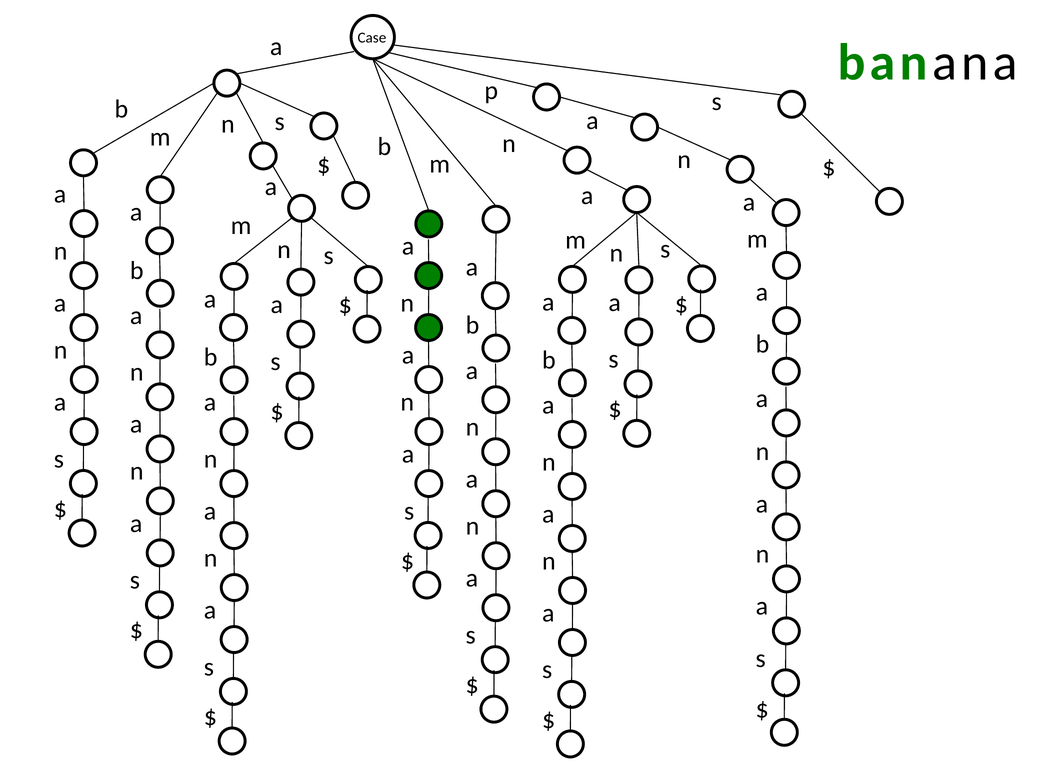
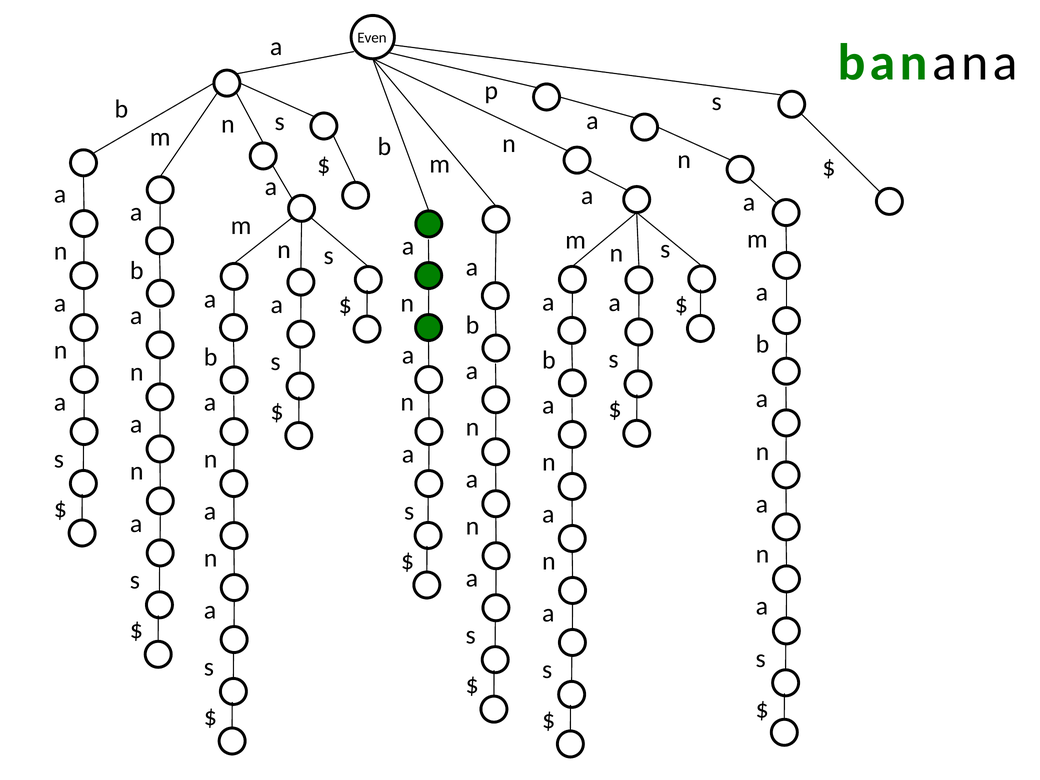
Case: Case -> Even (372, 38)
